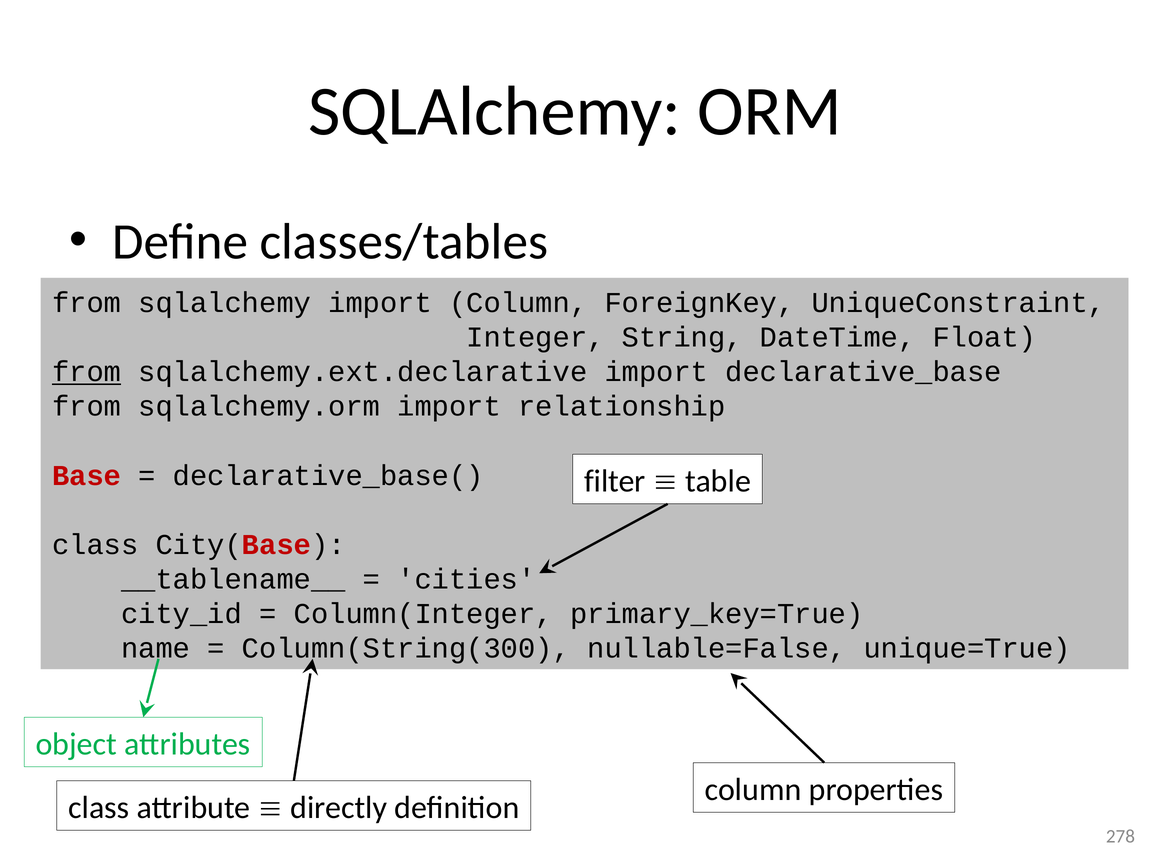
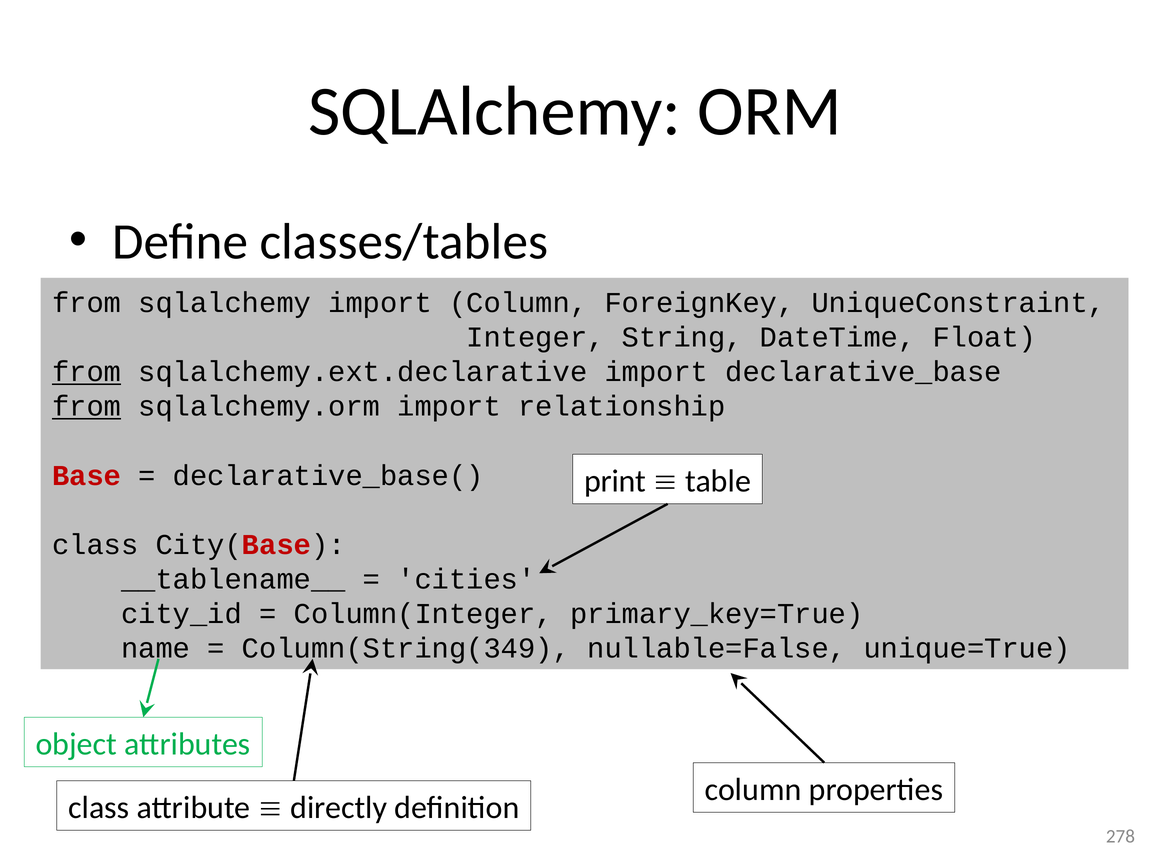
from underline: none -> present (87, 406)
filter: filter -> print (615, 481)
Column(String(300: Column(String(300 -> Column(String(349 (406, 648)
